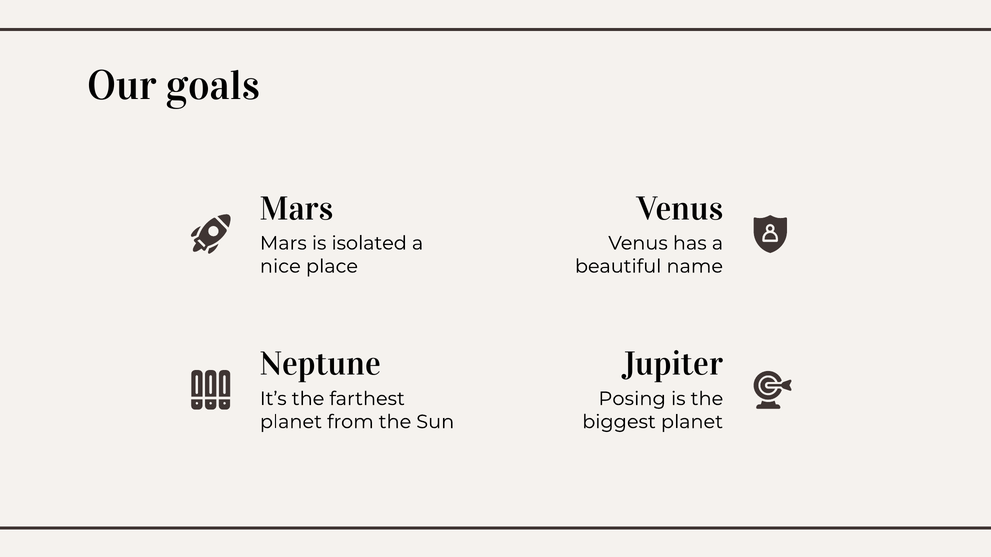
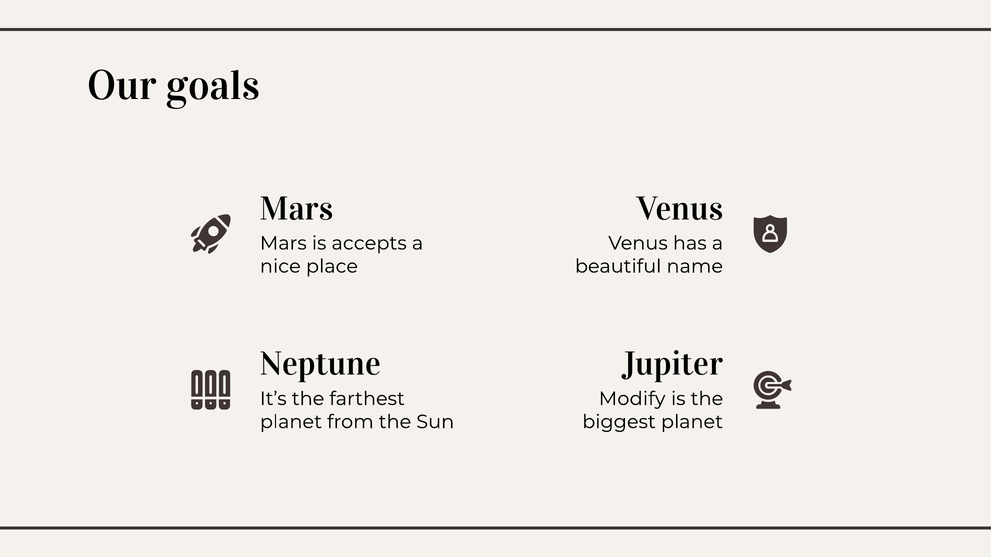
isolated: isolated -> accepts (369, 243)
Posing: Posing -> Modify (632, 399)
